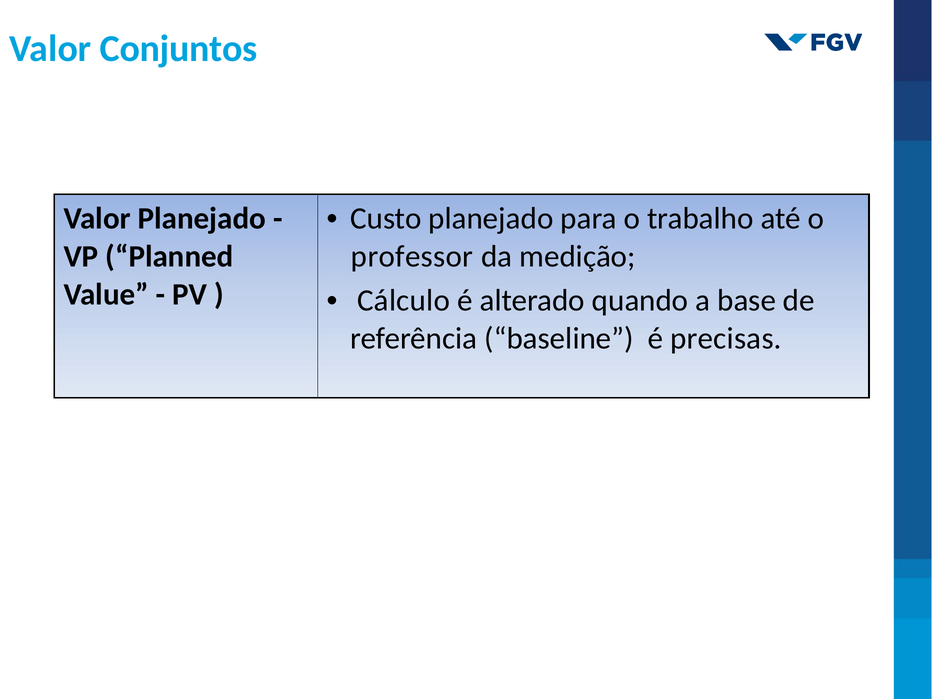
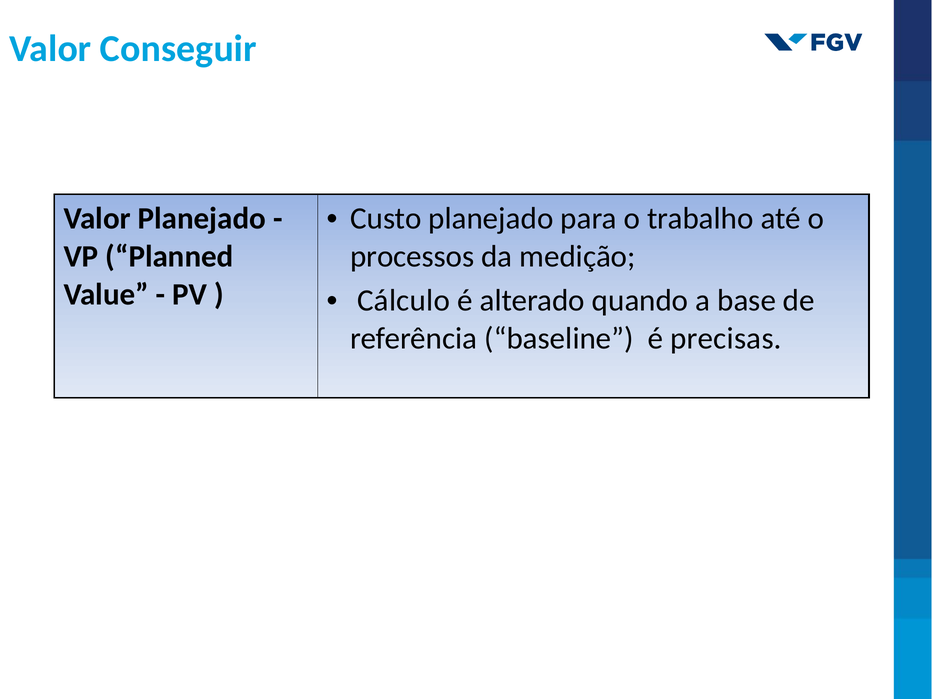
Conjuntos: Conjuntos -> Conseguir (178, 49)
professor: professor -> processos (412, 256)
